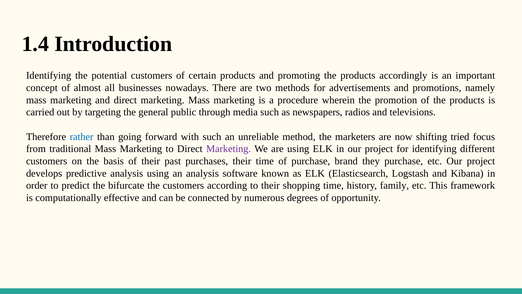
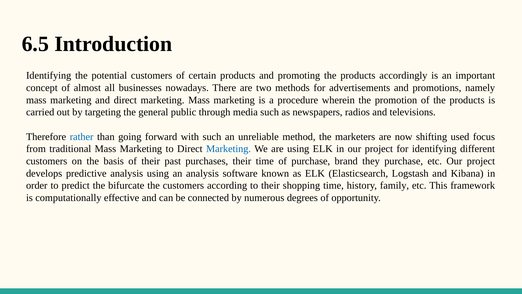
1.4: 1.4 -> 6.5 (35, 44)
tried: tried -> used (460, 137)
Marketing colour: purple -> blue (229, 149)
